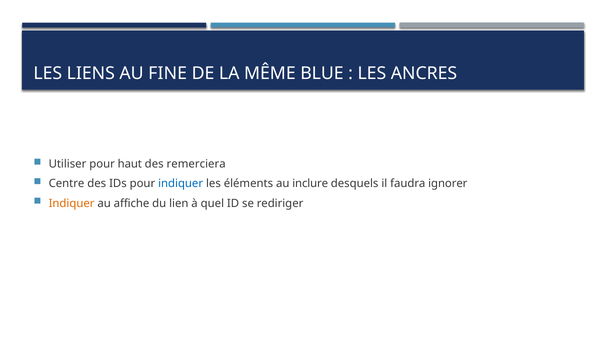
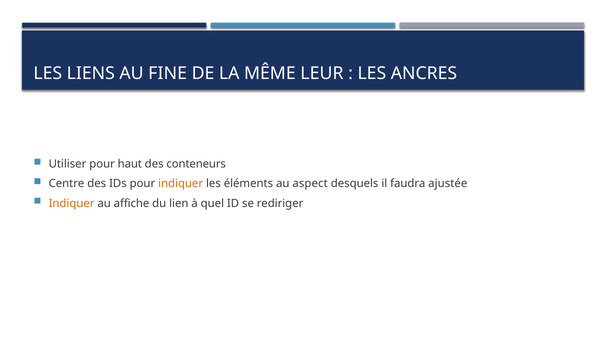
BLUE: BLUE -> LEUR (322, 74)
remerciera: remerciera -> conteneurs (196, 164)
indiquer colour: blue -> orange (181, 183)
inclure: inclure -> aspect (310, 183)
ignorer: ignorer -> ajustée (448, 183)
